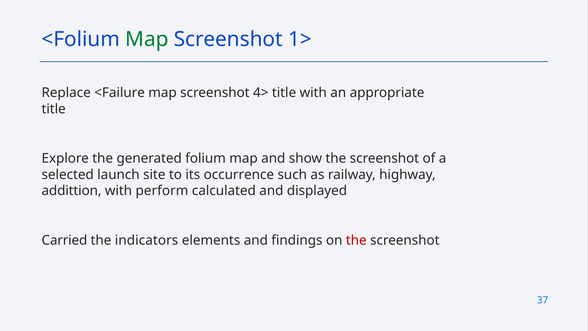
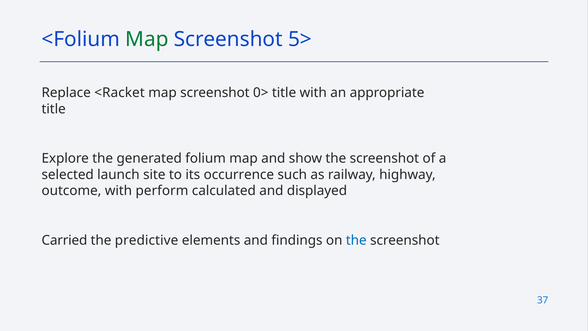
1>: 1> -> 5> (300, 39)
<Failure: <Failure -> <Racket (120, 93)
4>: 4> -> 0> (261, 93)
addittion: addittion -> outcome (71, 191)
indicators: indicators -> predictive (147, 240)
the colour: red -> blue (356, 240)
